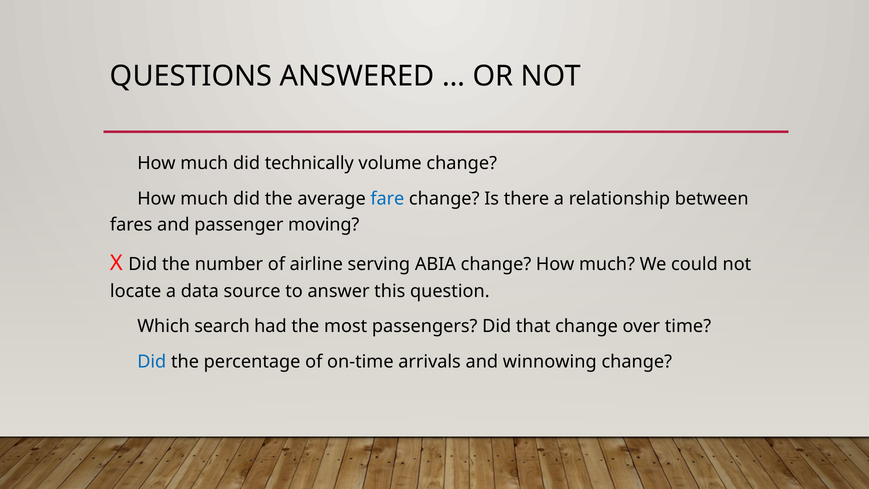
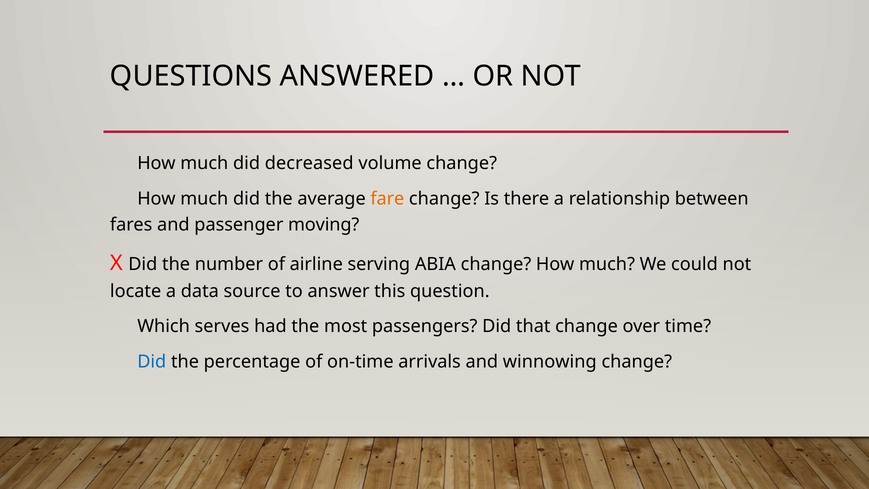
technically: technically -> decreased (309, 163)
fare colour: blue -> orange (387, 199)
search: search -> serves (222, 326)
